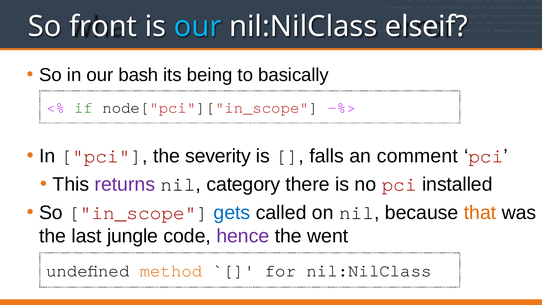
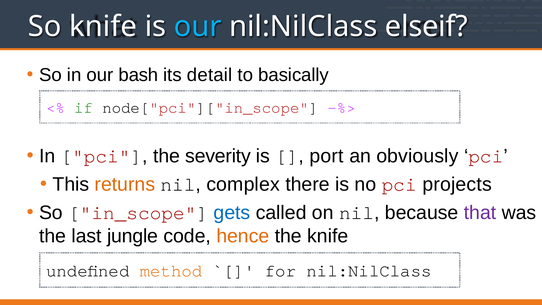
So front: front -> knife (103, 26)
being: being -> detail (210, 75)
falls: falls -> port (327, 156)
comment: comment -> obviously (417, 156)
returns colour: purple -> orange (125, 184)
category: category -> complex (243, 184)
installed: installed -> projects (457, 184)
that colour: orange -> purple (480, 213)
hence colour: purple -> orange (243, 236)
the went: went -> knife (328, 236)
